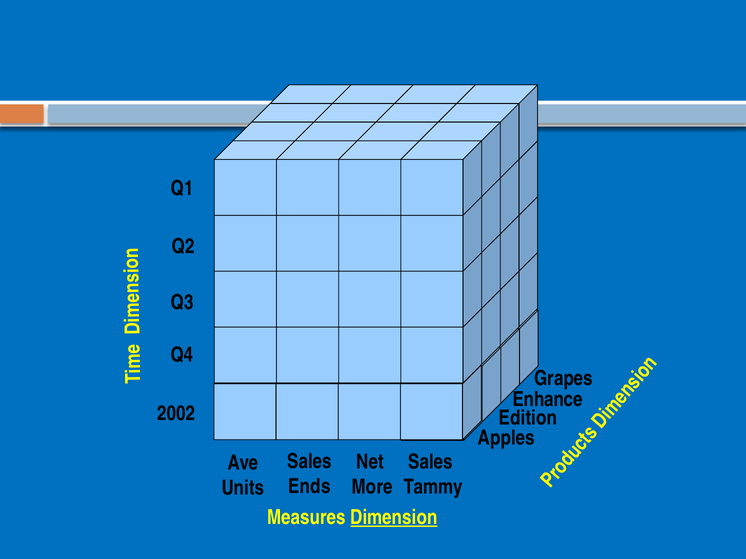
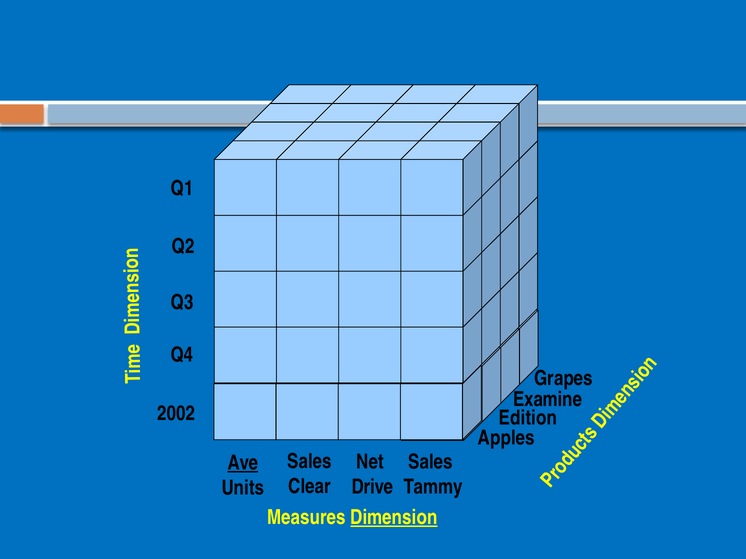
Enhance: Enhance -> Examine (548, 400)
Ave underline: none -> present (243, 463)
Ends: Ends -> Clear (310, 487)
More: More -> Drive (372, 487)
